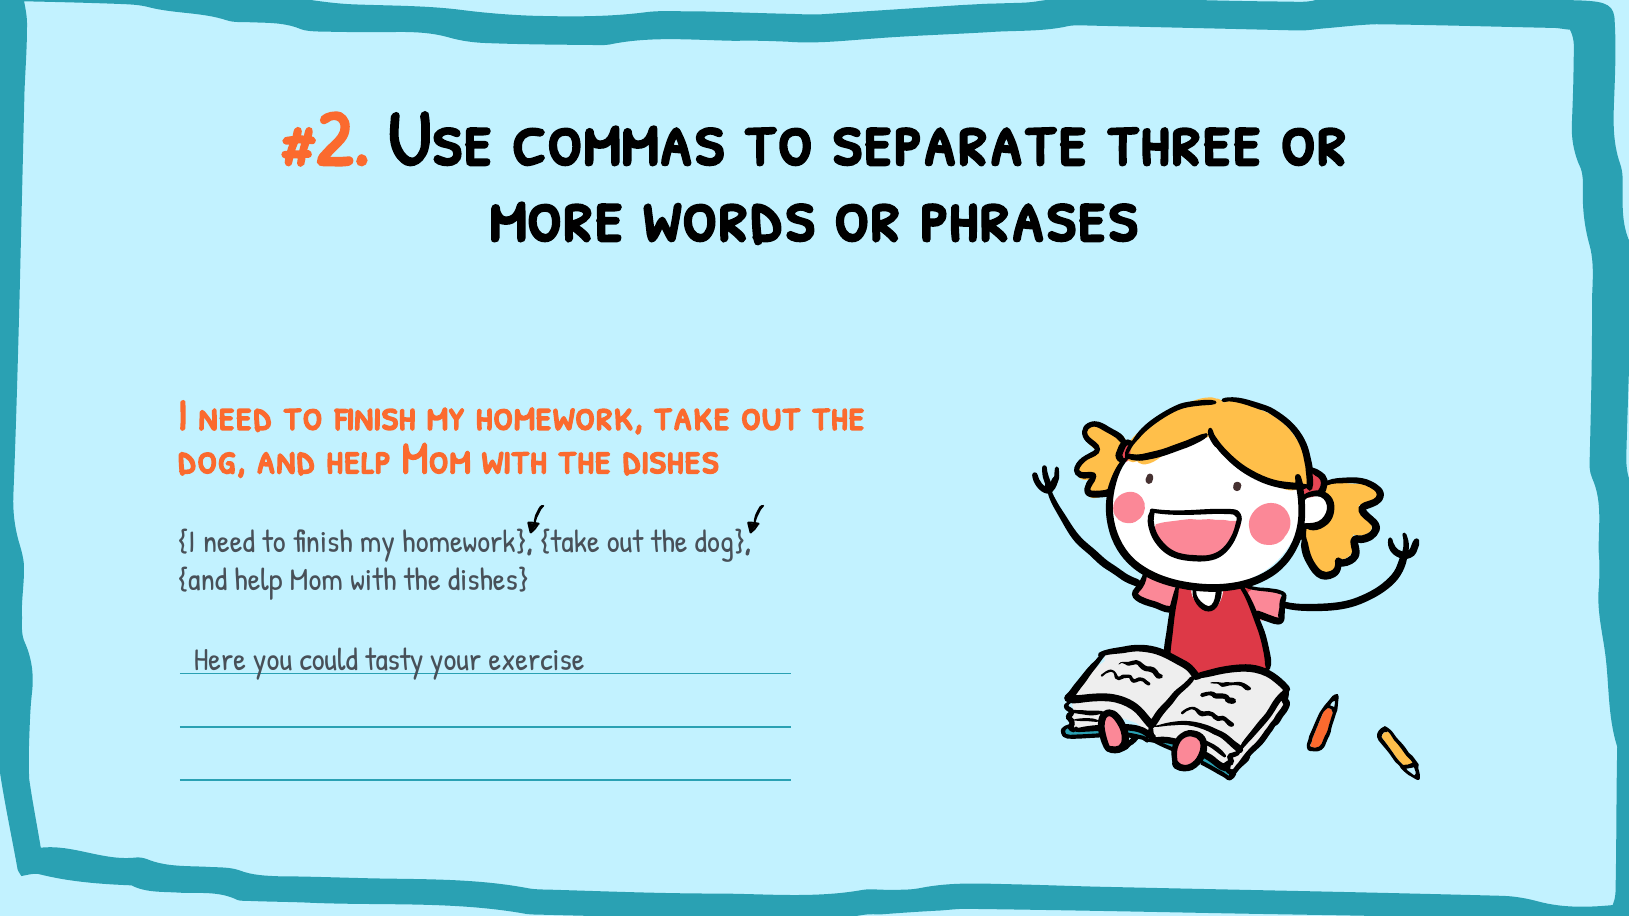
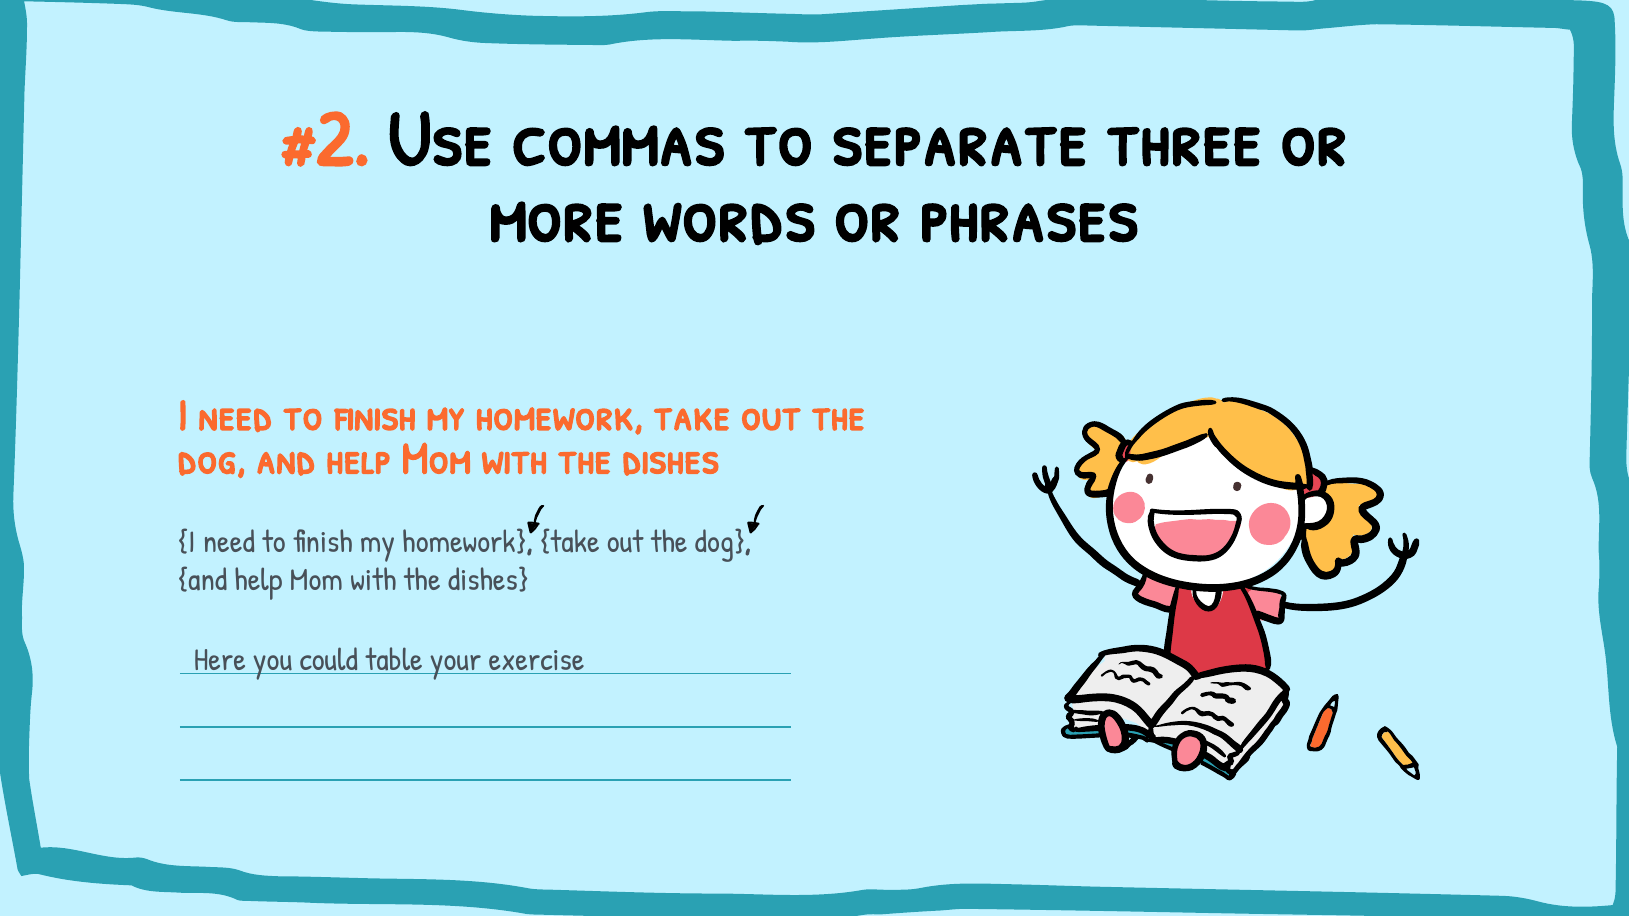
tasty: tasty -> table (394, 660)
